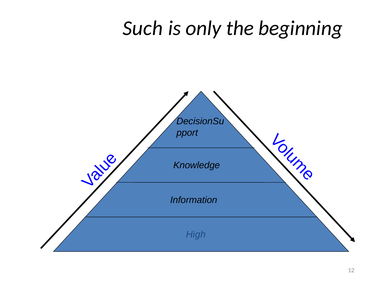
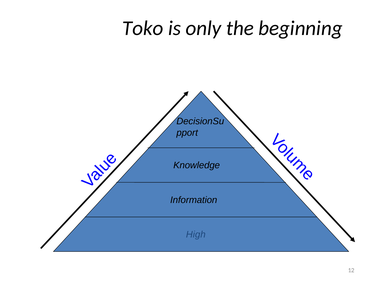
Such: Such -> Toko (143, 28)
